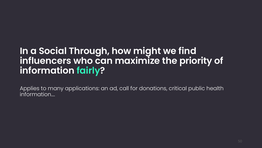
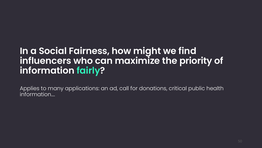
Through: Through -> Fairness (89, 51)
